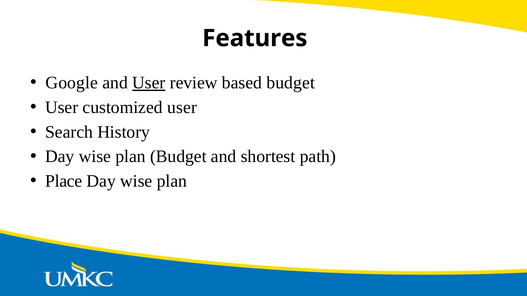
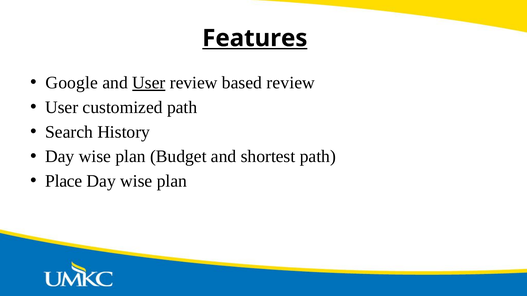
Features underline: none -> present (255, 38)
based budget: budget -> review (291, 83)
customized user: user -> path (182, 108)
